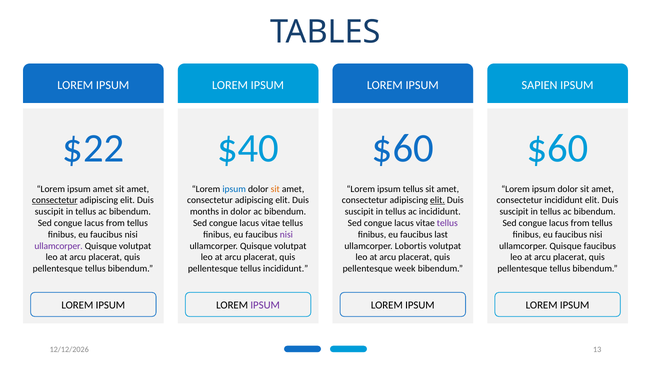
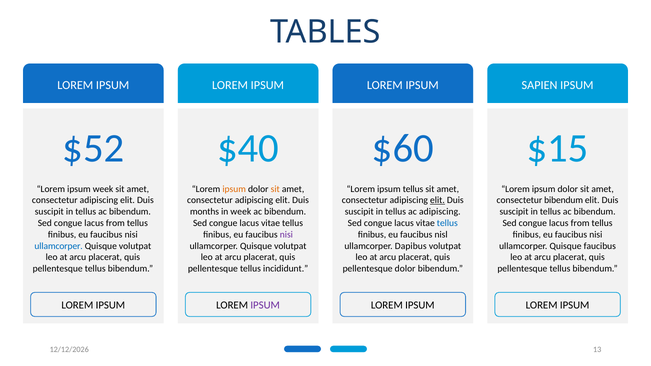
$22: $22 -> $52 (93, 148)
$60 $60: $60 -> $15 (558, 148)
ipsum amet: amet -> week (103, 189)
ipsum colour: blue -> orange (234, 189)
consectetur underline: present -> none (55, 200)
consectetur incididunt: incididunt -> bibendum (564, 200)
in dolor: dolor -> week (241, 212)
ac incididunt: incididunt -> adipiscing (440, 212)
tellus colour: purple -> blue (447, 223)
last: last -> nisl (441, 235)
ullamcorper colour: purple -> blue (59, 246)
Lobortis: Lobortis -> Dapibus (411, 246)
pellentesque week: week -> dolor (405, 269)
